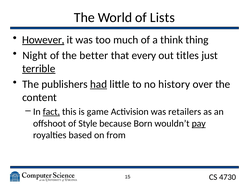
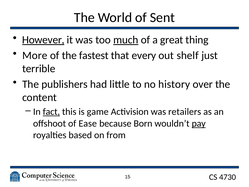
Lists: Lists -> Sent (162, 18)
much underline: none -> present (126, 40)
think: think -> great (172, 40)
Night: Night -> More (35, 55)
better: better -> fastest (94, 55)
titles: titles -> shelf (188, 55)
terrible underline: present -> none (39, 69)
had underline: present -> none (99, 84)
Style: Style -> Ease (88, 123)
